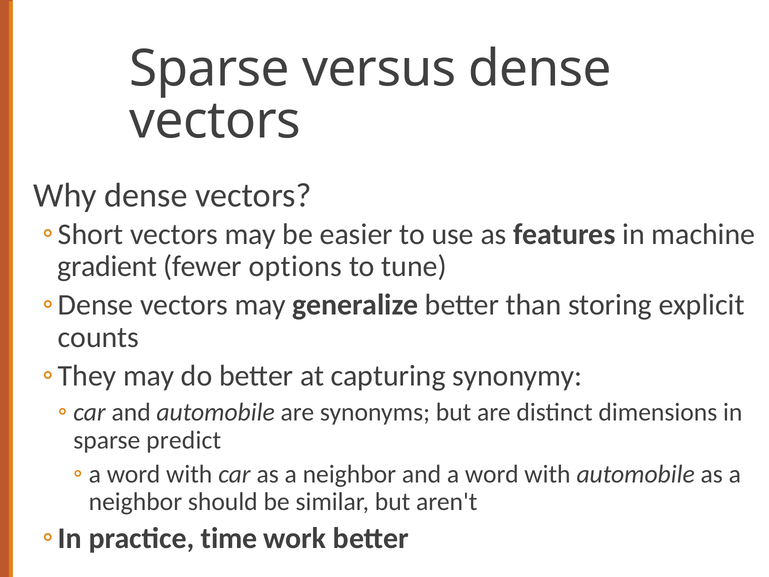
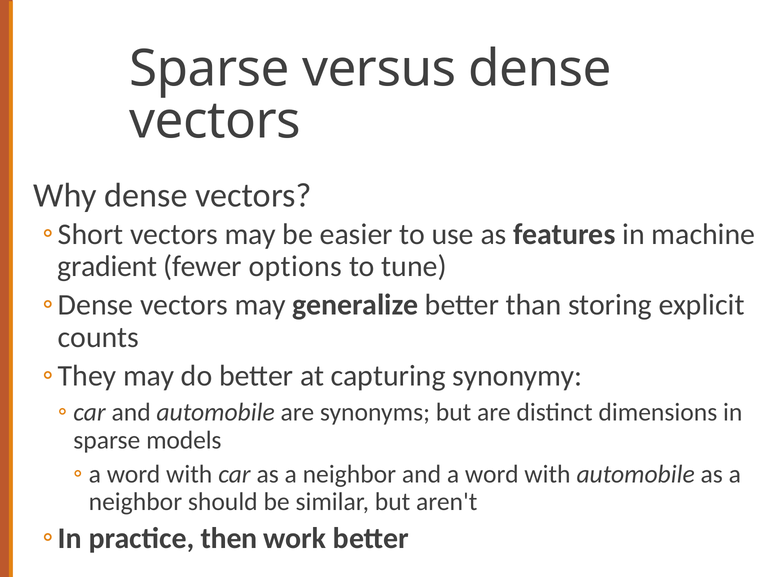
predict: predict -> models (184, 440)
time: time -> then (229, 538)
